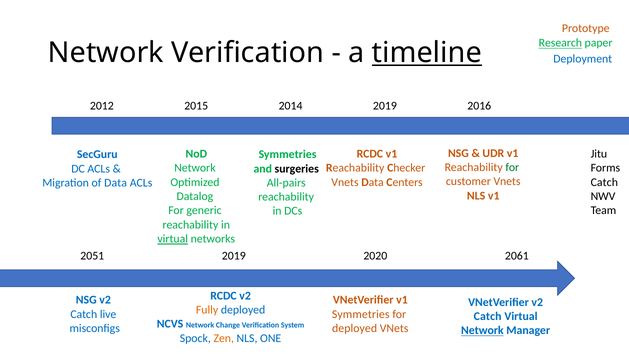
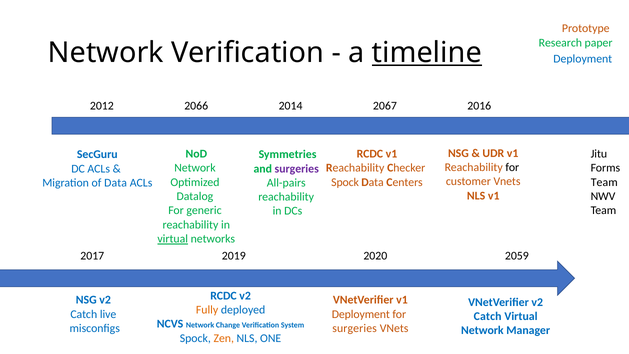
Research underline: present -> none (560, 43)
2015: 2015 -> 2066 (196, 106)
2014 2019: 2019 -> 2067 (385, 106)
for colour: green -> black (512, 167)
surgeries colour: black -> purple (297, 169)
Vnets: Vnets -> Spock (345, 182)
Catch: Catch -> Team (604, 182)
2051: 2051 -> 2017 (92, 256)
2061: 2061 -> 2059 (517, 256)
Symmetries: Symmetries -> Deployment (361, 314)
deployed: deployed -> surgeries (355, 328)
Network underline: present -> none (482, 330)
